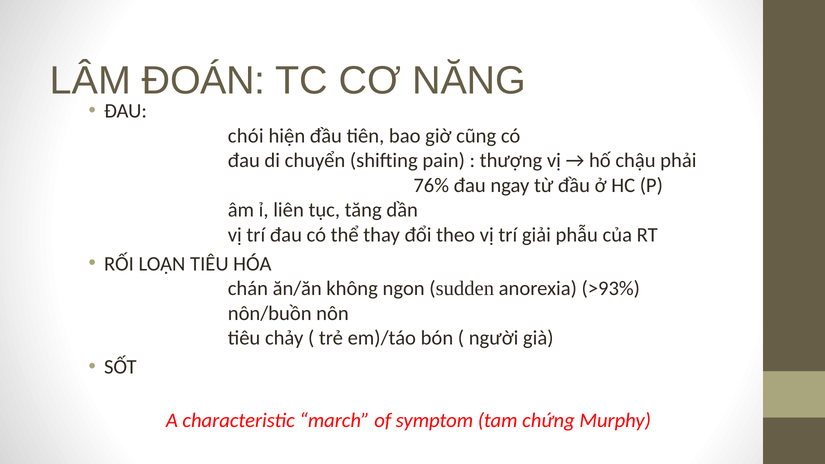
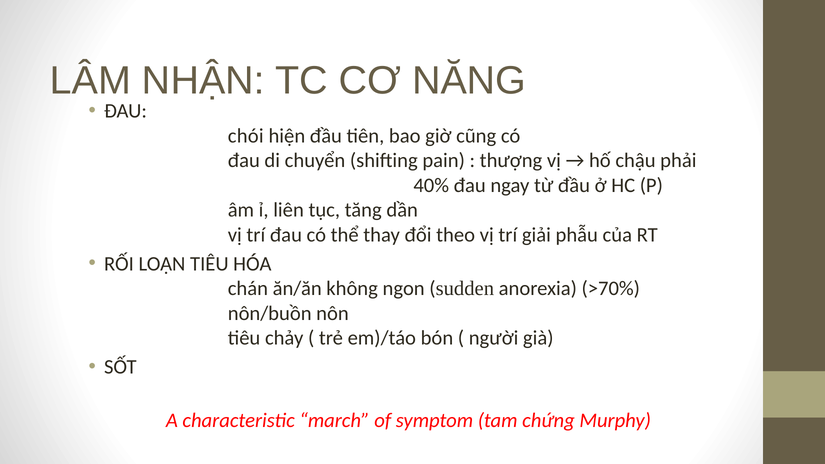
ĐOÁN: ĐOÁN -> NHẬN (203, 81)
76%: 76% -> 40% (431, 185)
>93%: >93% -> >70% (611, 289)
